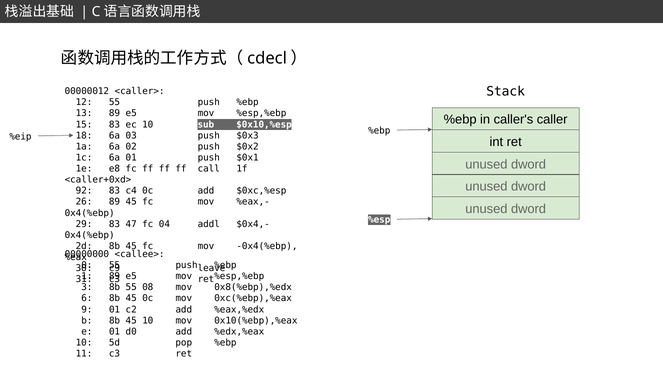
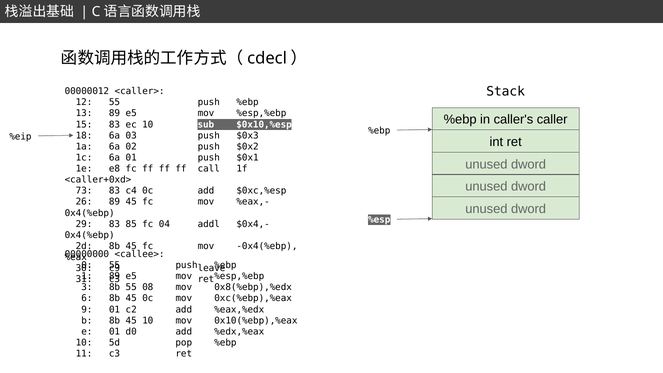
92: 92 -> 73 (84, 191)
47: 47 -> 85 (131, 224)
